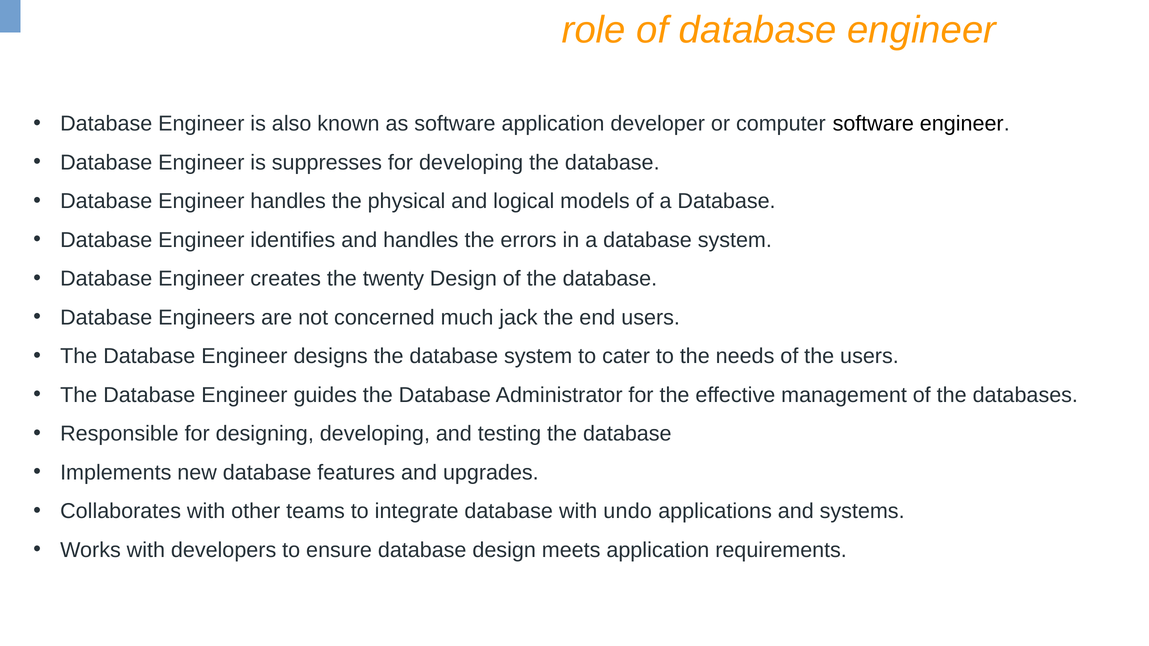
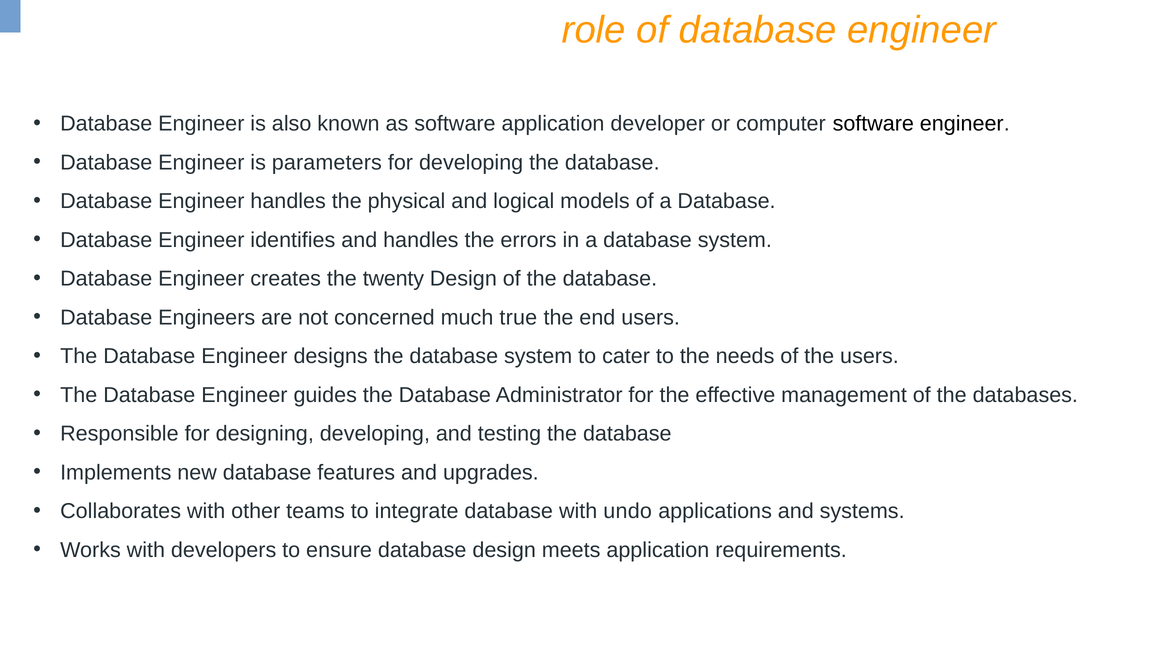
suppresses: suppresses -> parameters (327, 162)
jack: jack -> true (518, 318)
